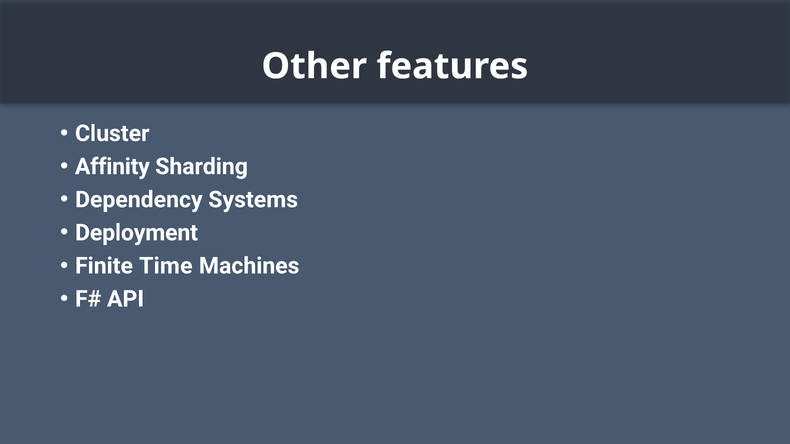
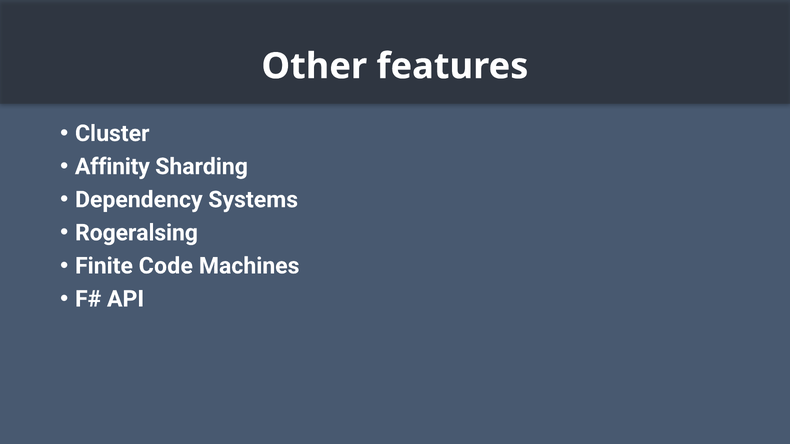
Deployment: Deployment -> Rogeralsing (137, 233)
Time: Time -> Code (166, 266)
